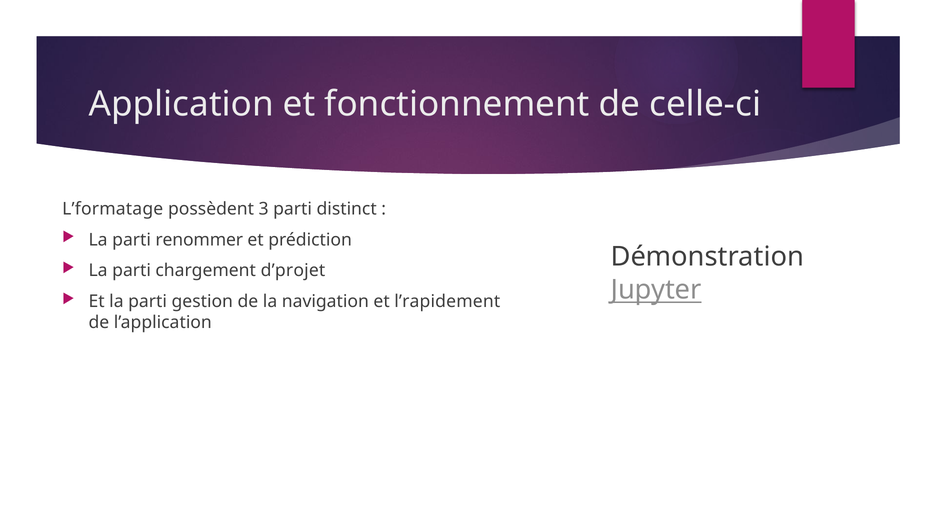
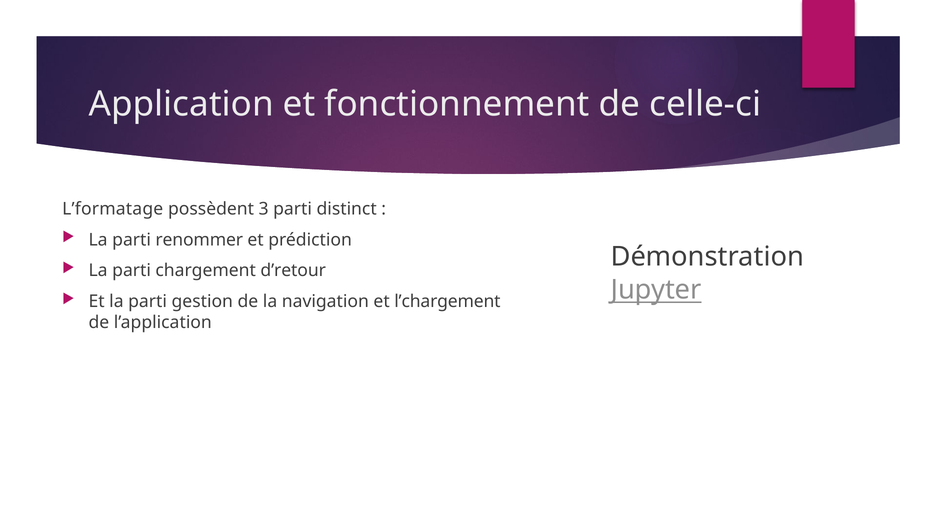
d’projet: d’projet -> d’retour (293, 271)
l’rapidement: l’rapidement -> l’chargement (447, 301)
